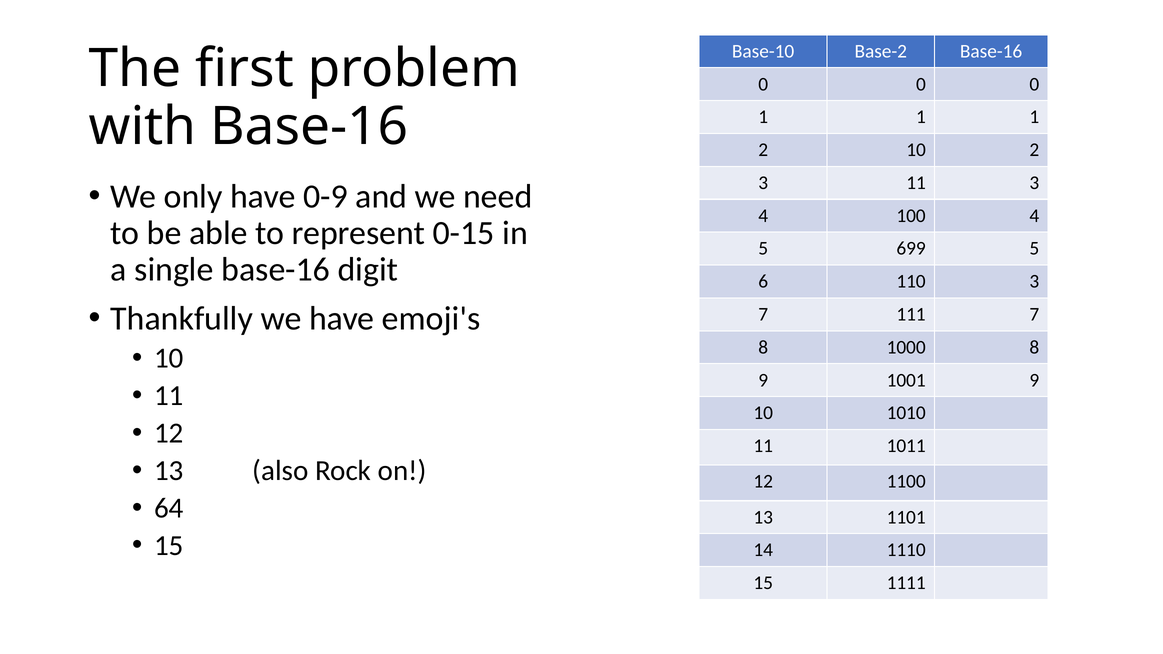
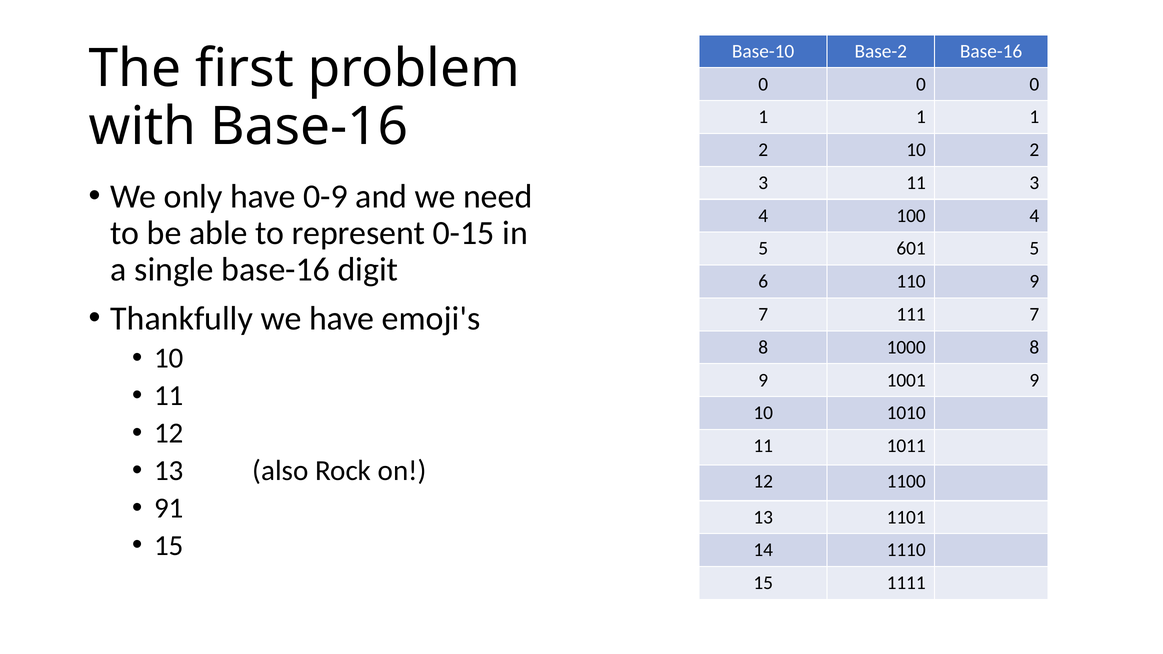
699: 699 -> 601 (911, 249)
110 3: 3 -> 9 (1034, 282)
64: 64 -> 91 (169, 508)
